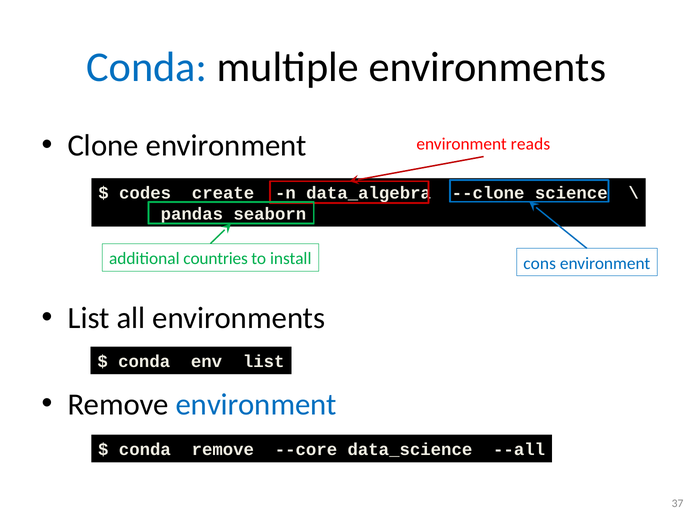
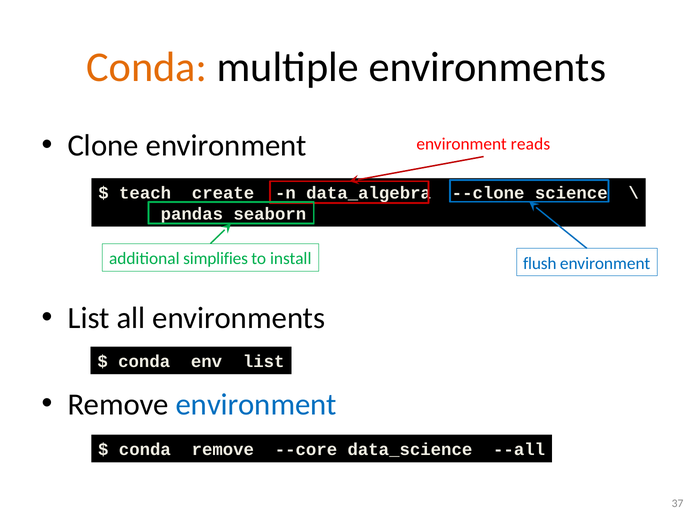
Conda colour: blue -> orange (147, 67)
codes: codes -> teach (145, 193)
countries: countries -> simplifies (216, 258)
cons: cons -> flush (540, 263)
